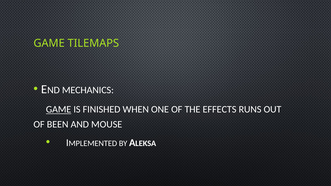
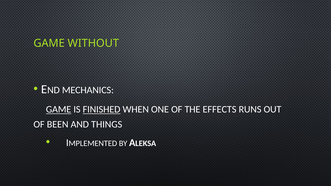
TILEMAPS: TILEMAPS -> WITHOUT (93, 43)
FINISHED underline: none -> present (102, 110)
MOUSE: MOUSE -> THINGS (107, 124)
